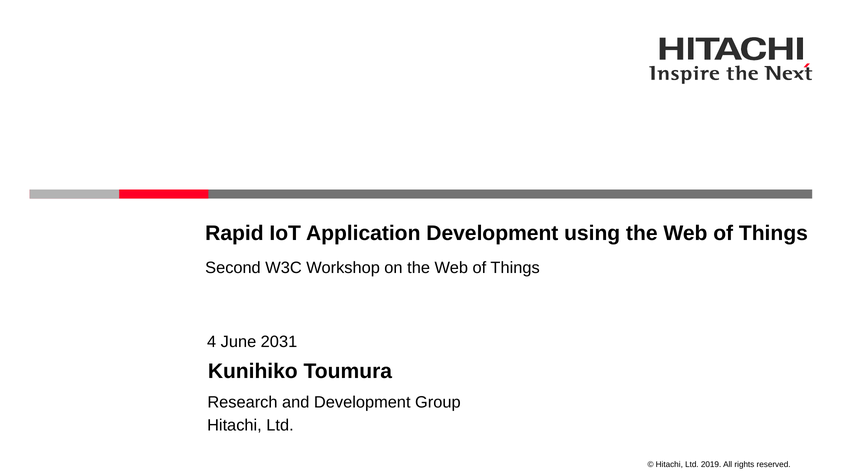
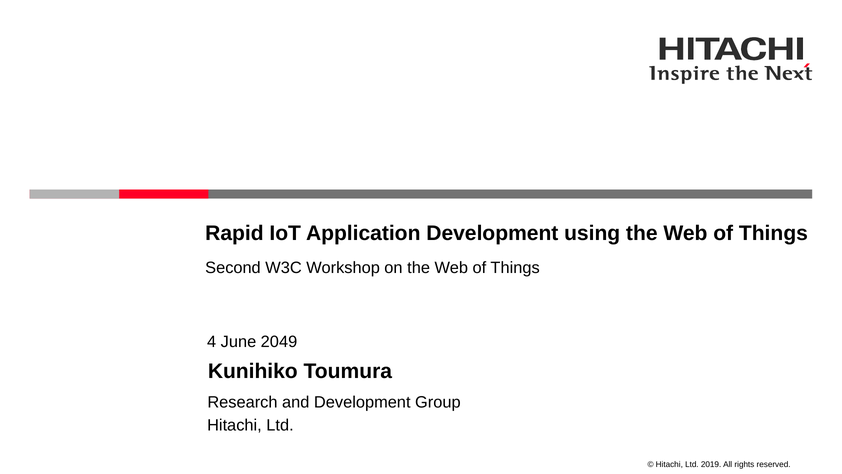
2031: 2031 -> 2049 (279, 342)
